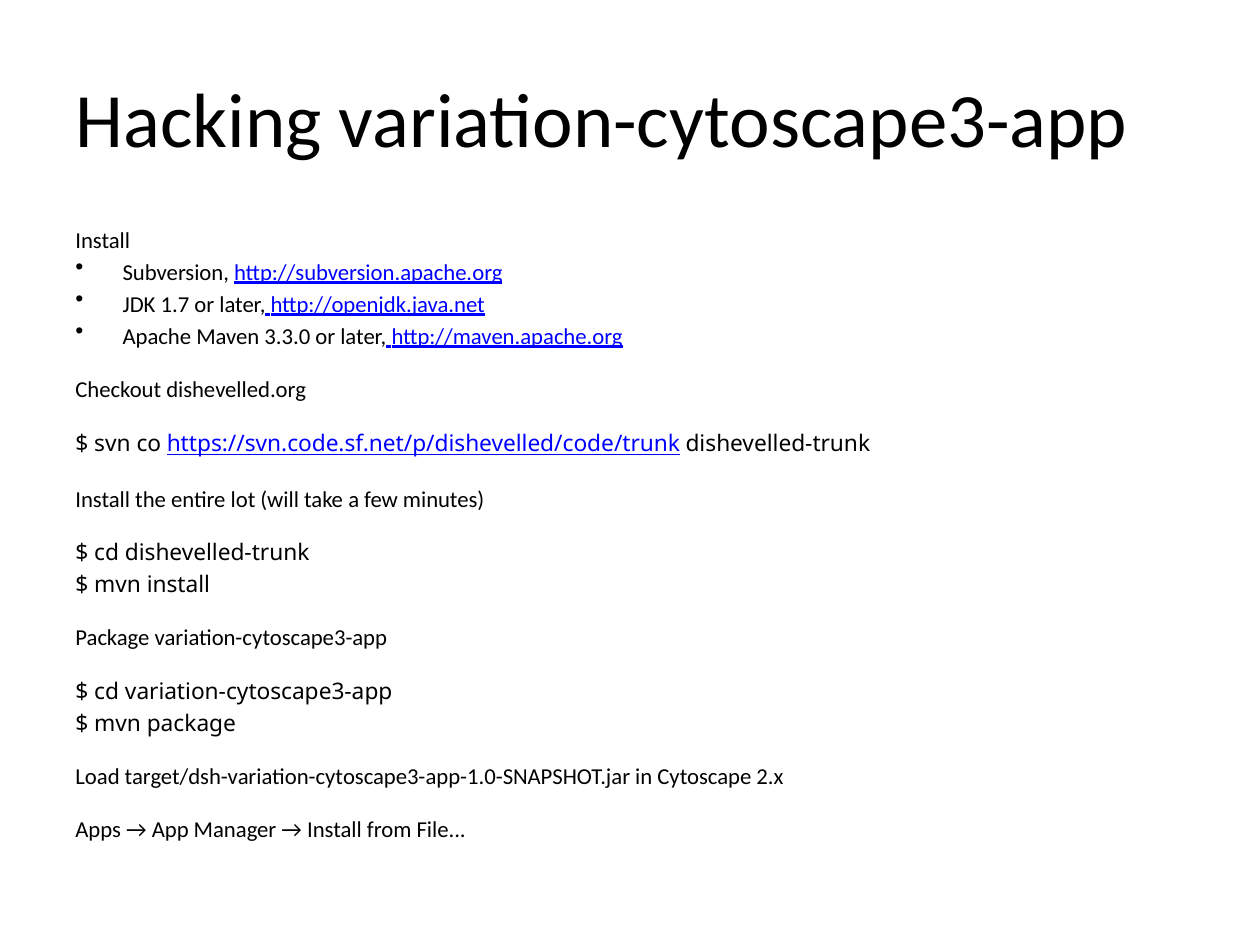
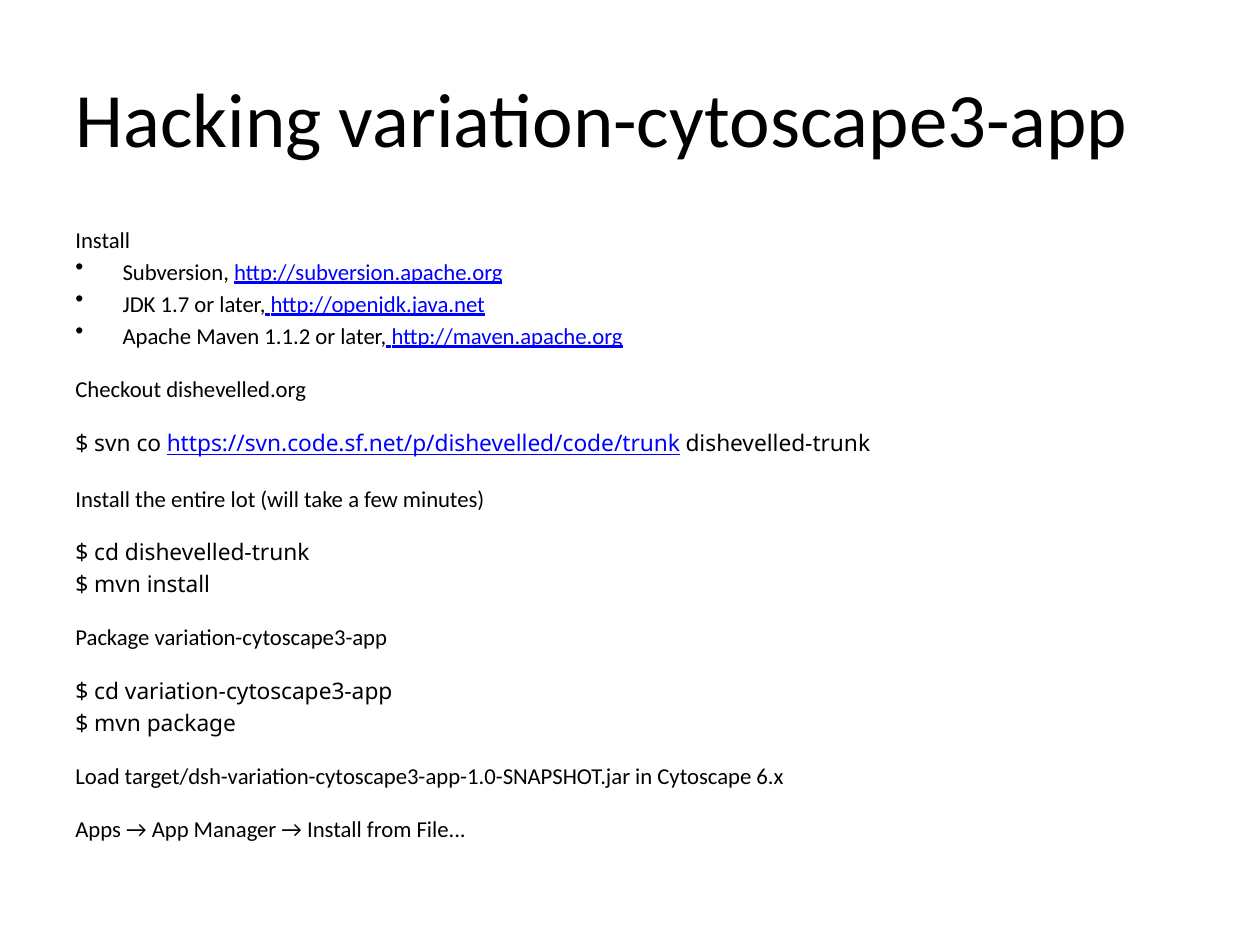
3.3.0: 3.3.0 -> 1.1.2 (287, 336)
2.x: 2.x -> 6.x (770, 777)
